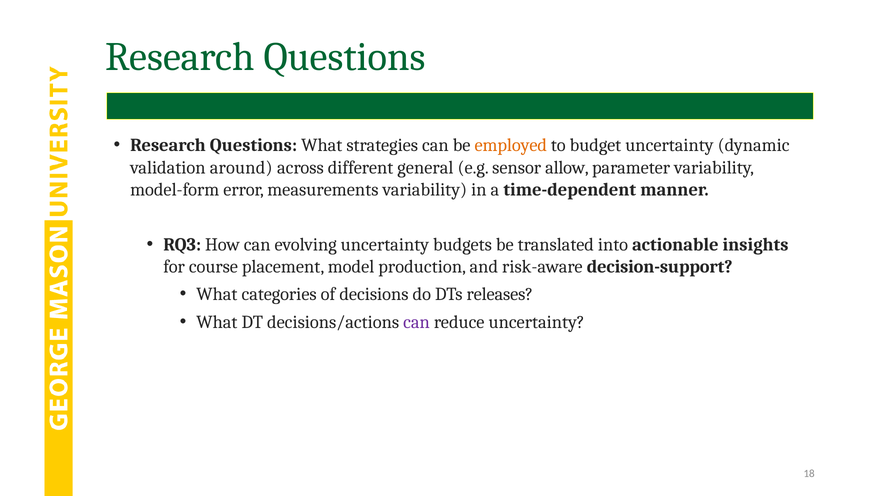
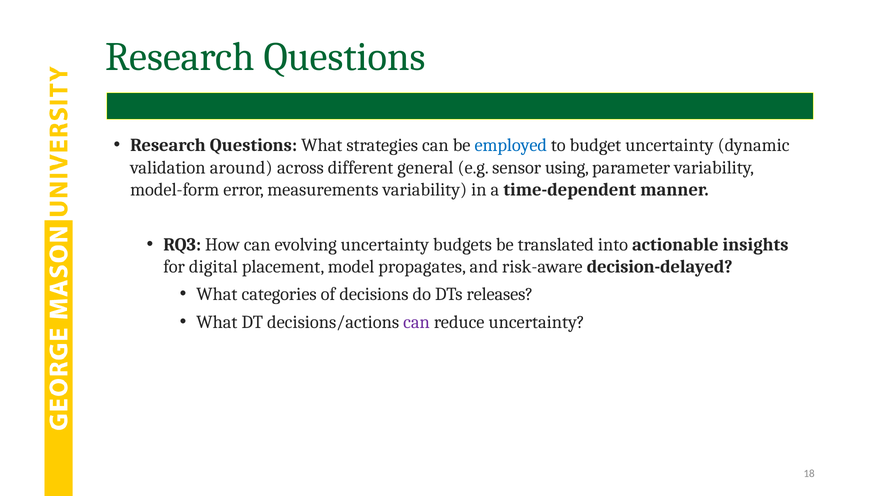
employed colour: orange -> blue (511, 145)
allow: allow -> using (567, 168)
course: course -> digital (213, 267)
production: production -> propagates (422, 267)
decision-support: decision-support -> decision-delayed (660, 267)
